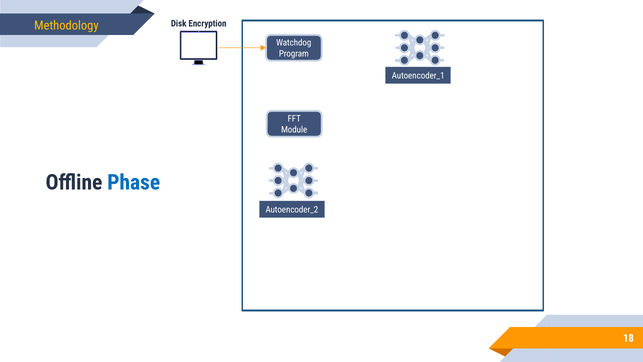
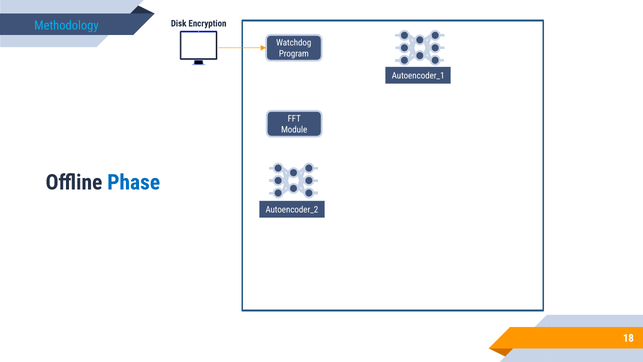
Methodology colour: yellow -> light blue (66, 26)
